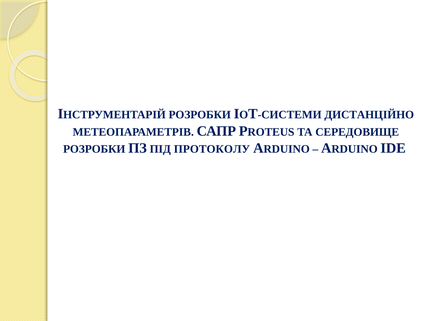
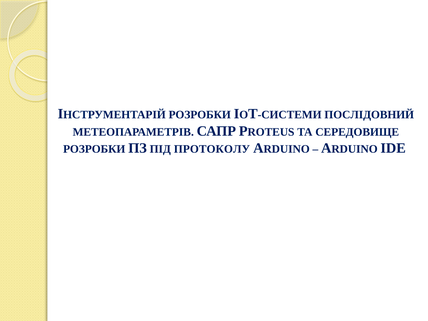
ДИСТАНЦІЙНО: ДИСТАНЦІЙНО -> ПОСЛІДОВНИЙ (369, 115)
